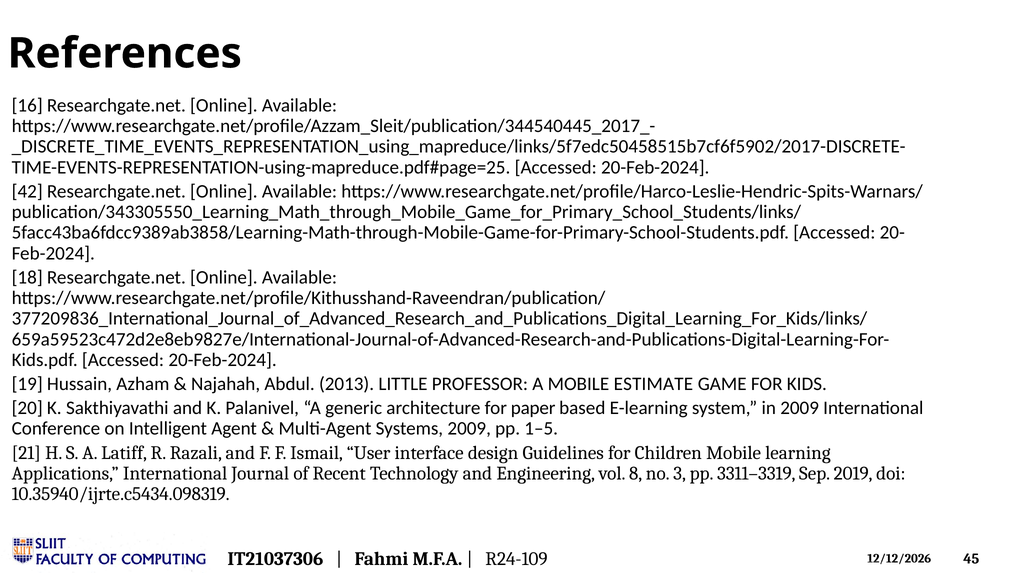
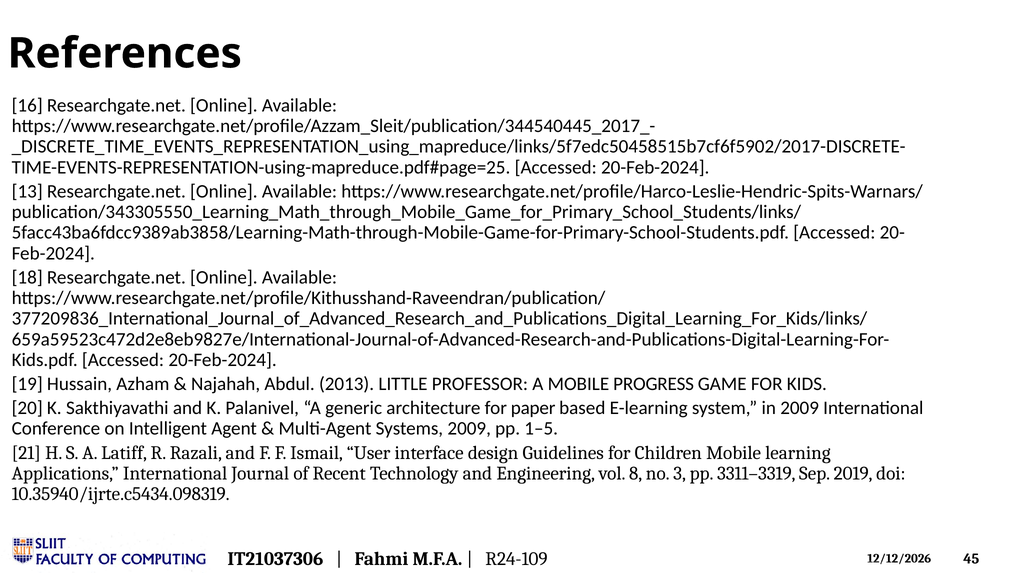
42: 42 -> 13 (27, 191)
ESTIMATE: ESTIMATE -> PROGRESS (654, 384)
